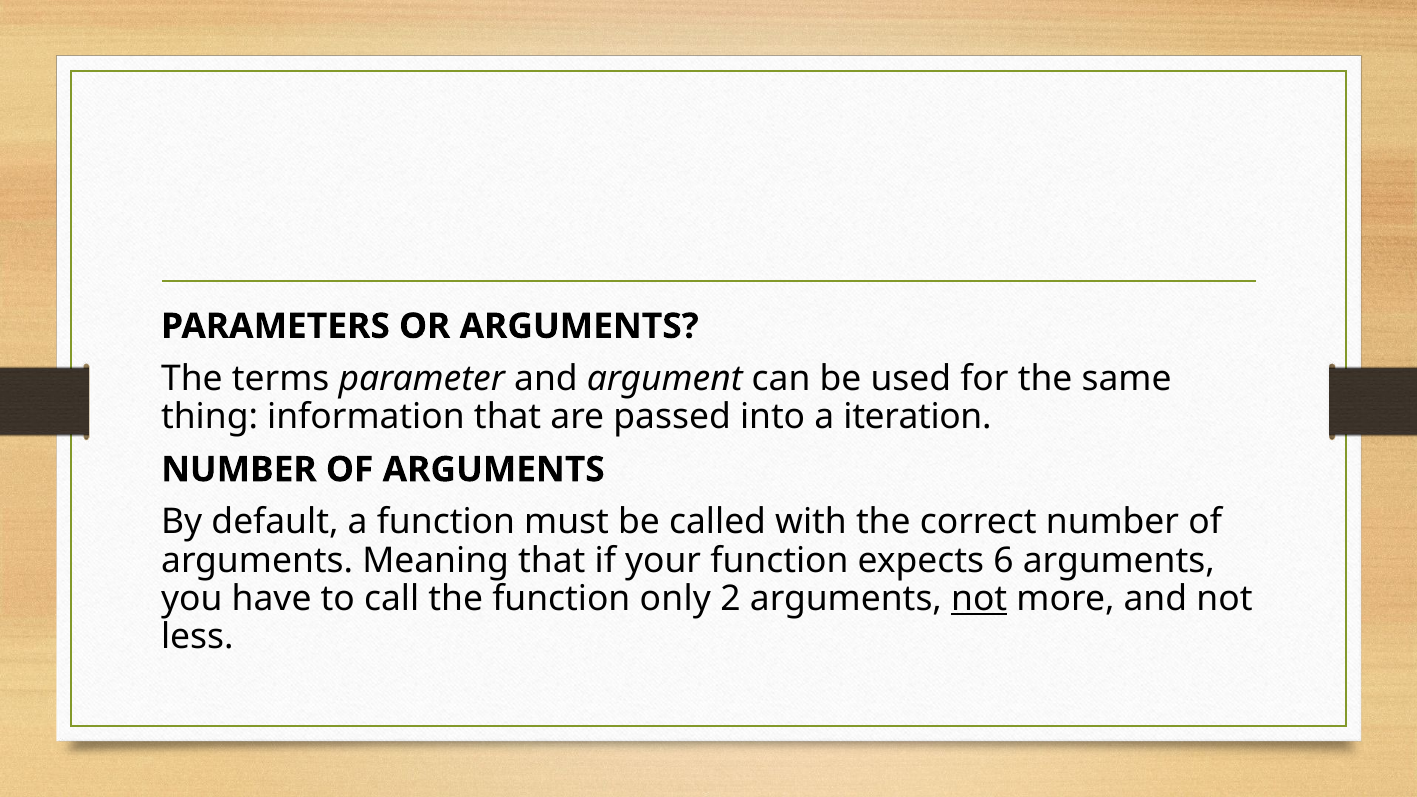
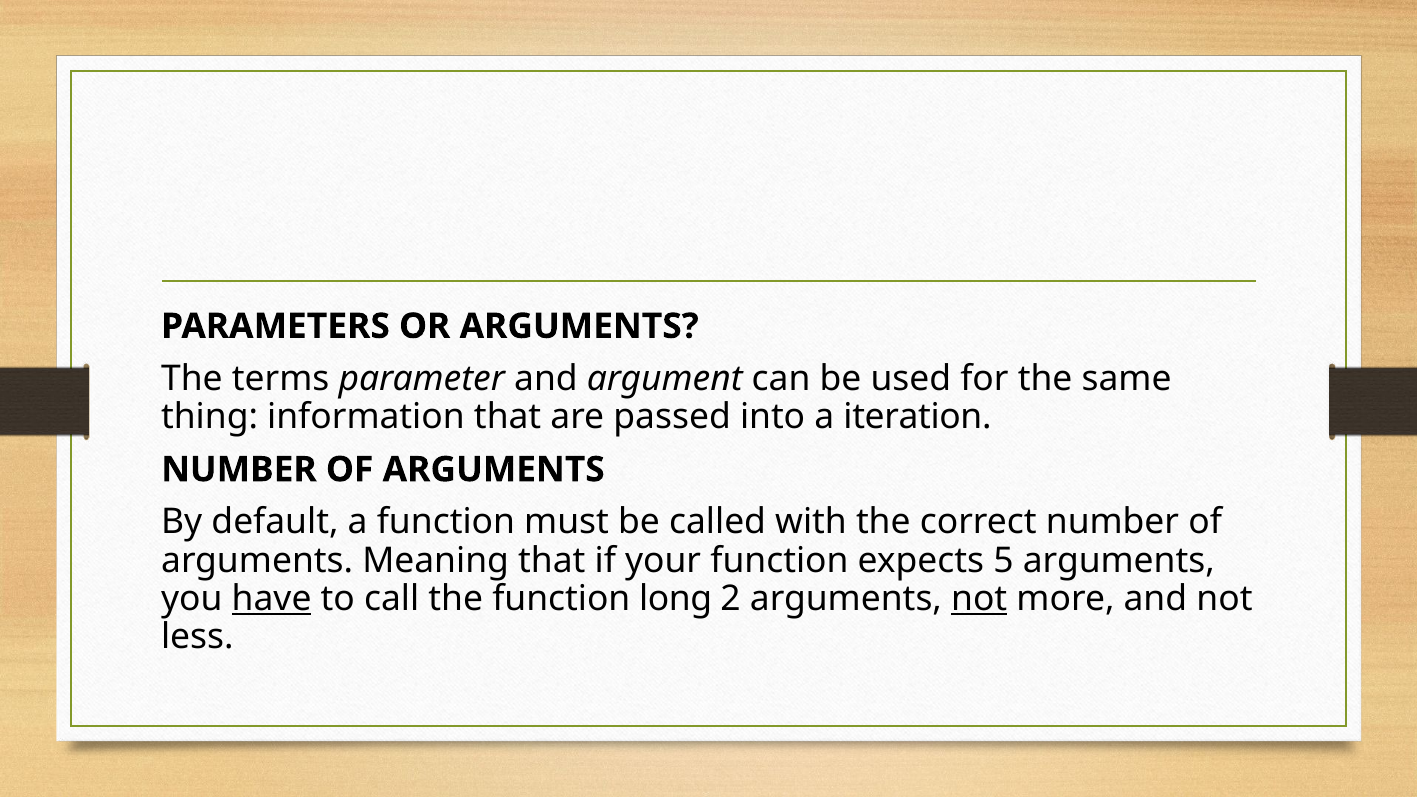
6: 6 -> 5 (1004, 560)
have underline: none -> present (272, 599)
only: only -> long (676, 599)
